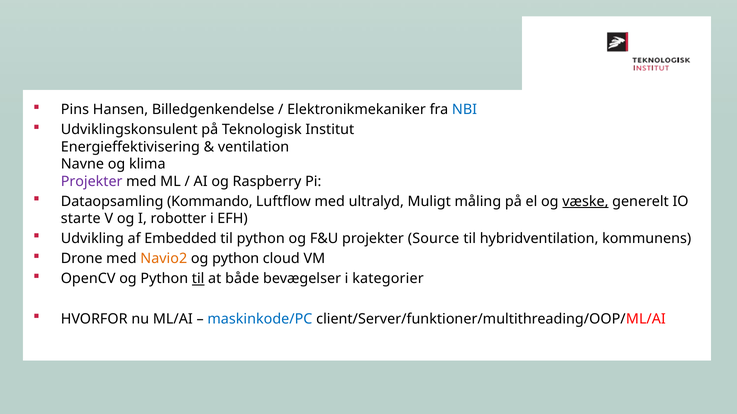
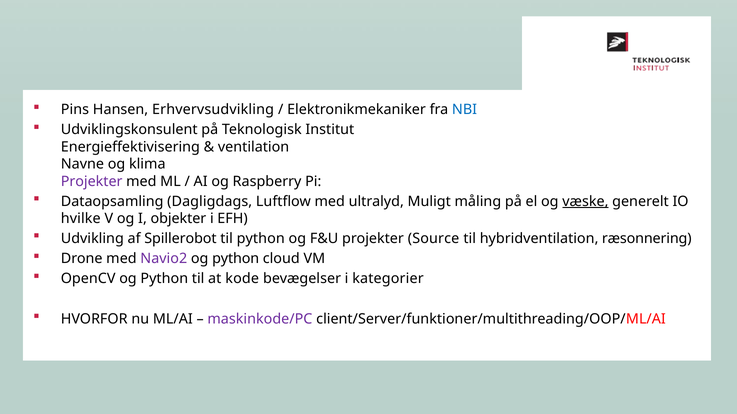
Billedgenkendelse: Billedgenkendelse -> Erhvervsudvikling (213, 110)
Kommando: Kommando -> Dagligdags (210, 202)
starte: starte -> hvilke (81, 219)
robotter: robotter -> objekter (178, 219)
Embedded: Embedded -> Spillerobot (180, 239)
kommunens: kommunens -> ræsonnering (647, 239)
Navio2 colour: orange -> purple (164, 259)
til underline: present -> none (198, 279)
både: både -> kode (242, 279)
maskinkode/PC colour: blue -> purple (260, 319)
